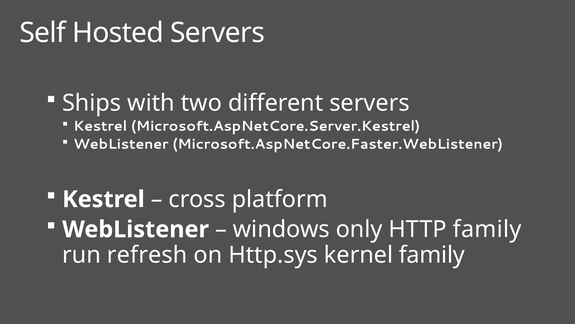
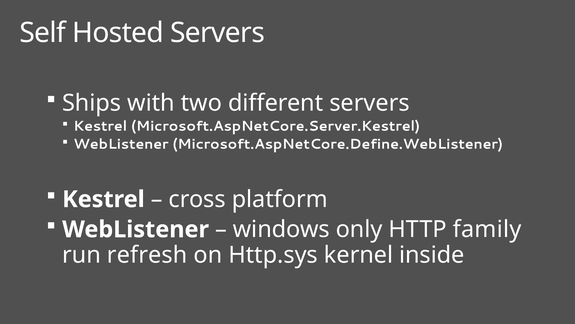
Microsoft.AspNetCore.Faster.WebListener: Microsoft.AspNetCore.Faster.WebListener -> Microsoft.AspNetCore.Define.WebListener (338, 144)
kernel family: family -> inside (432, 254)
